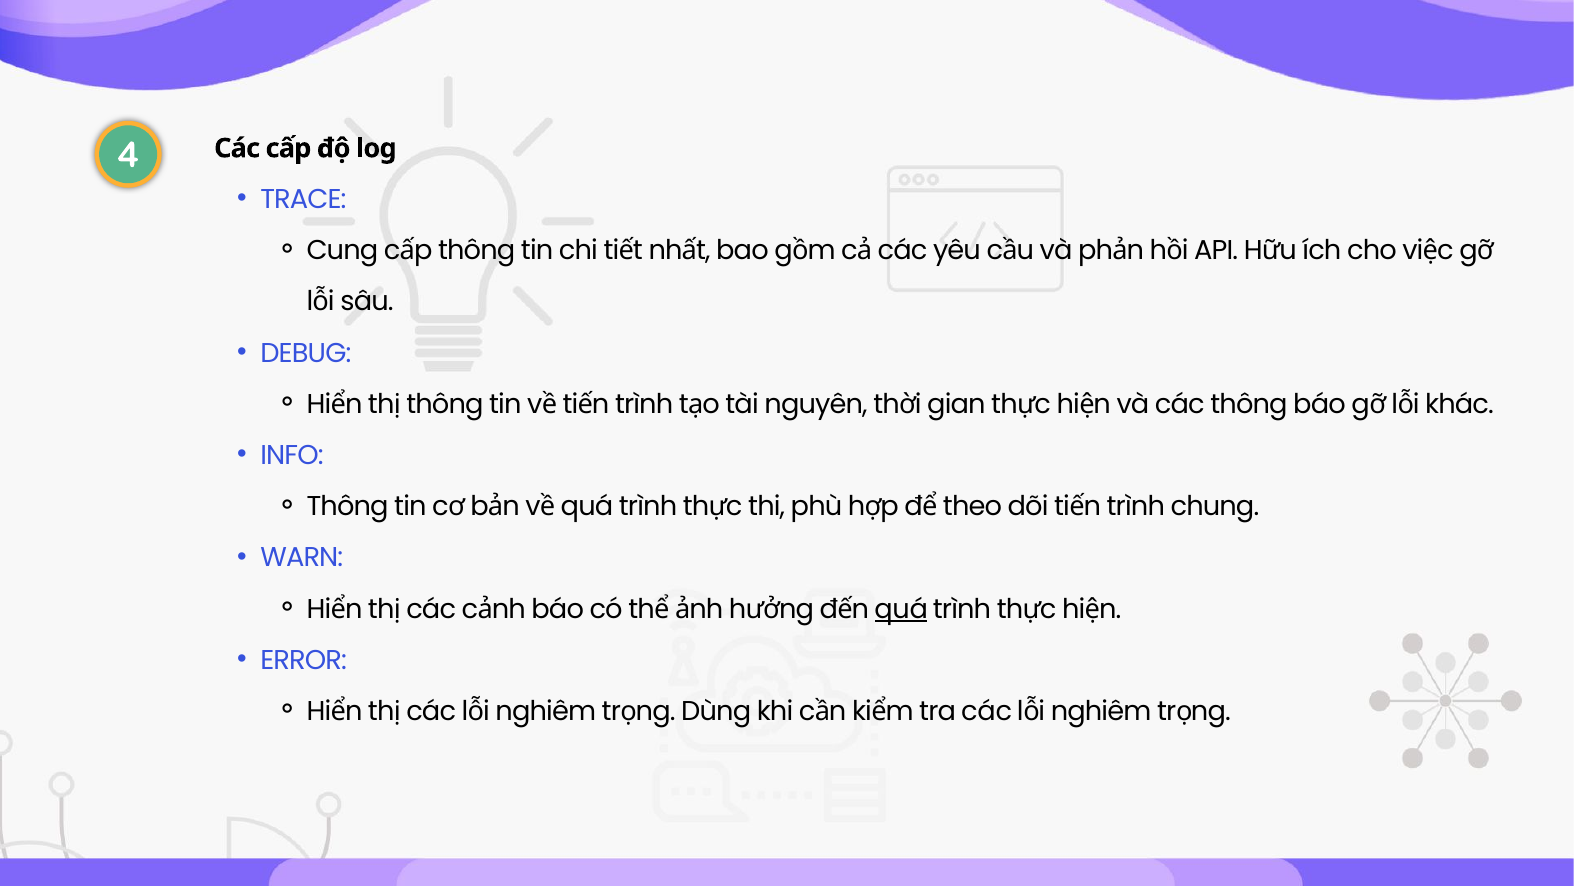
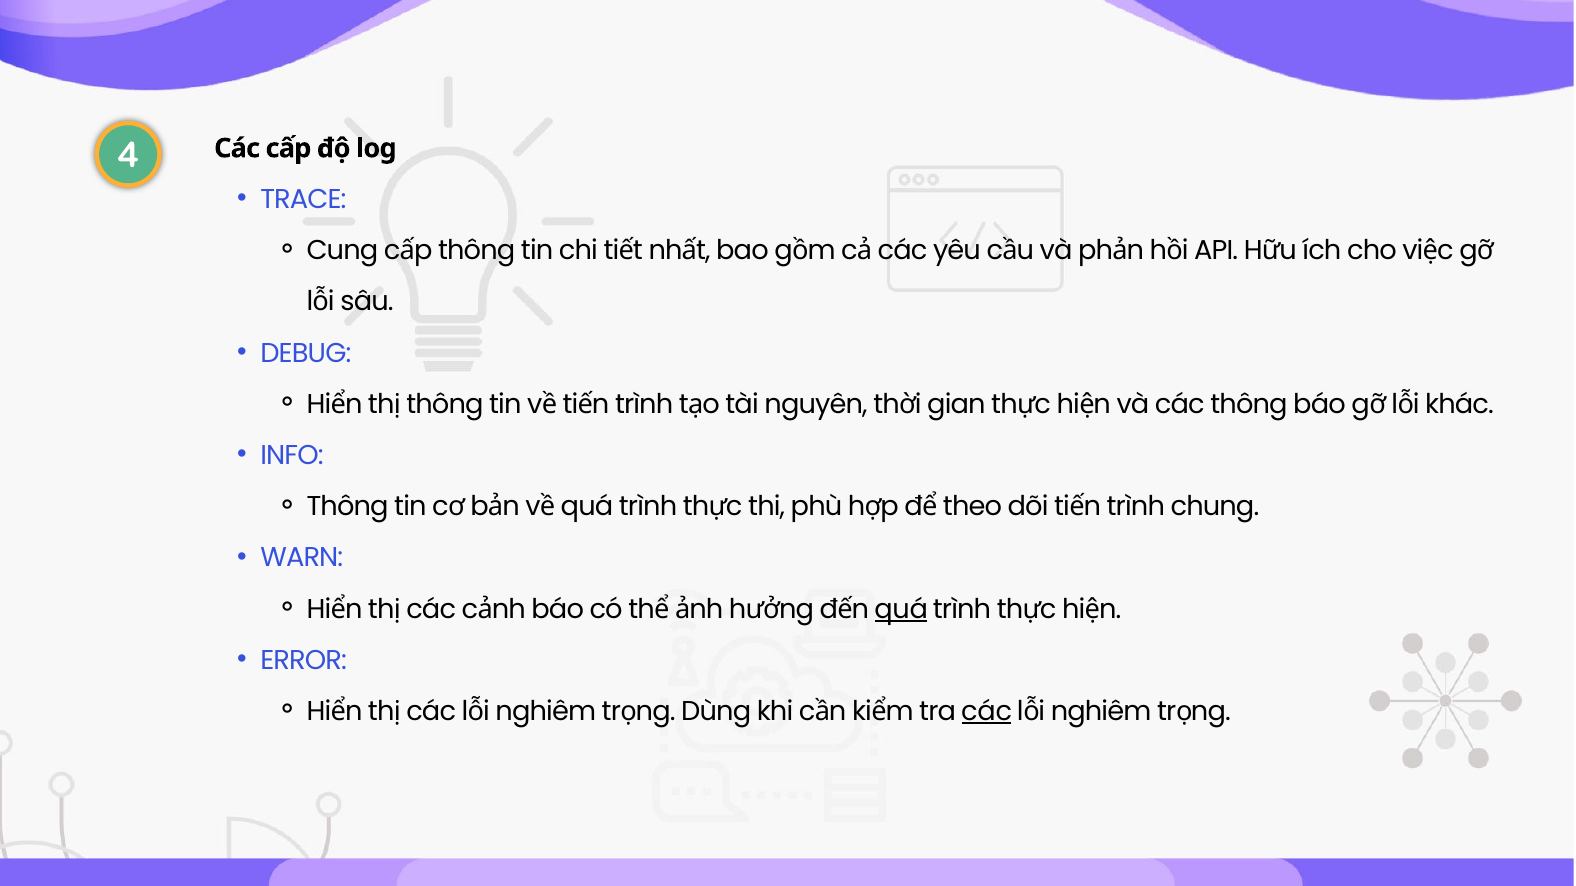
các underline: none -> present (987, 712)
